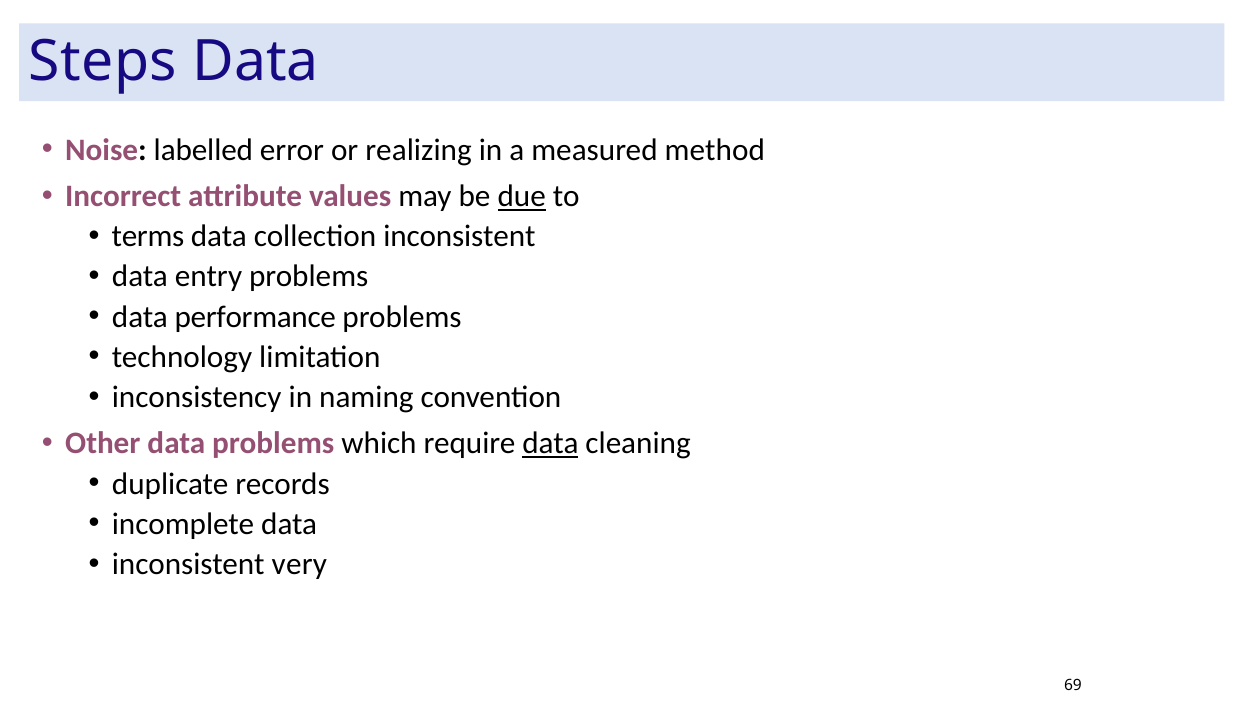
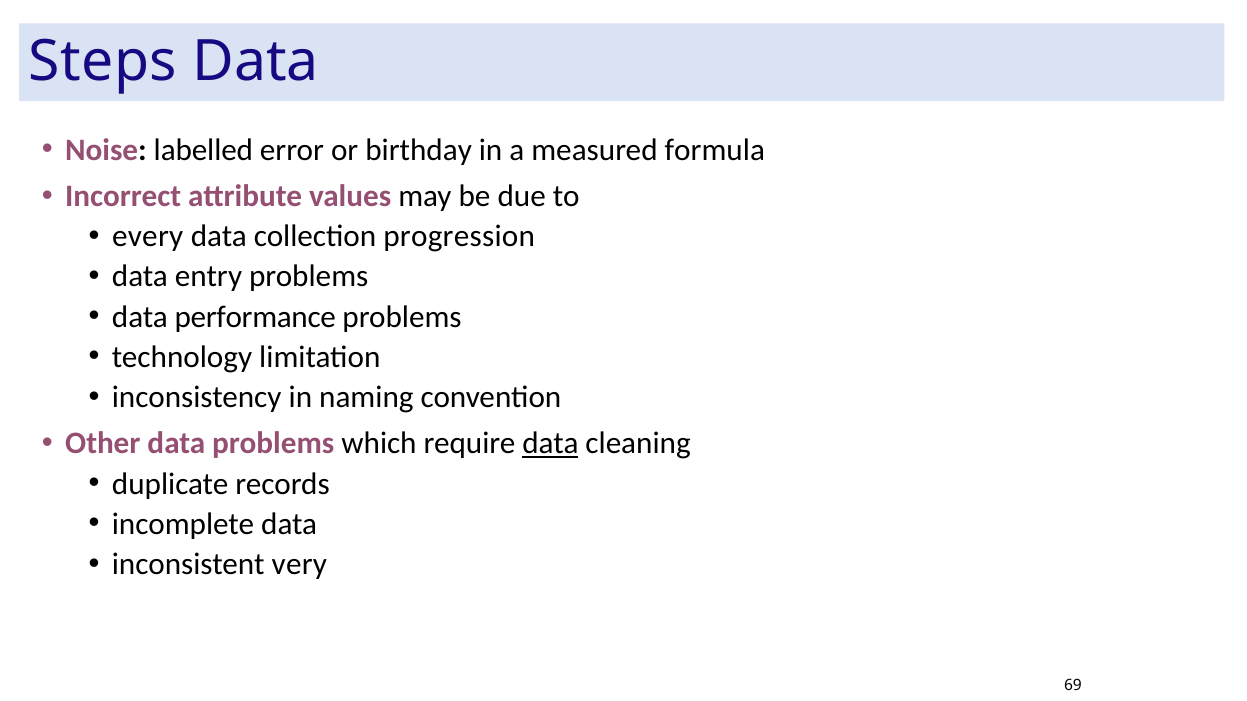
realizing: realizing -> birthday (419, 150)
method: method -> formula (715, 150)
due underline: present -> none (522, 197)
terms: terms -> every (148, 237)
collection inconsistent: inconsistent -> progression (459, 237)
